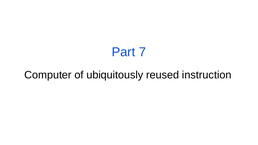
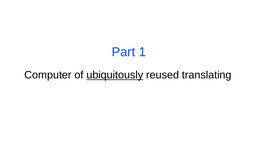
7: 7 -> 1 (142, 52)
ubiquitously underline: none -> present (115, 75)
instruction: instruction -> translating (207, 75)
